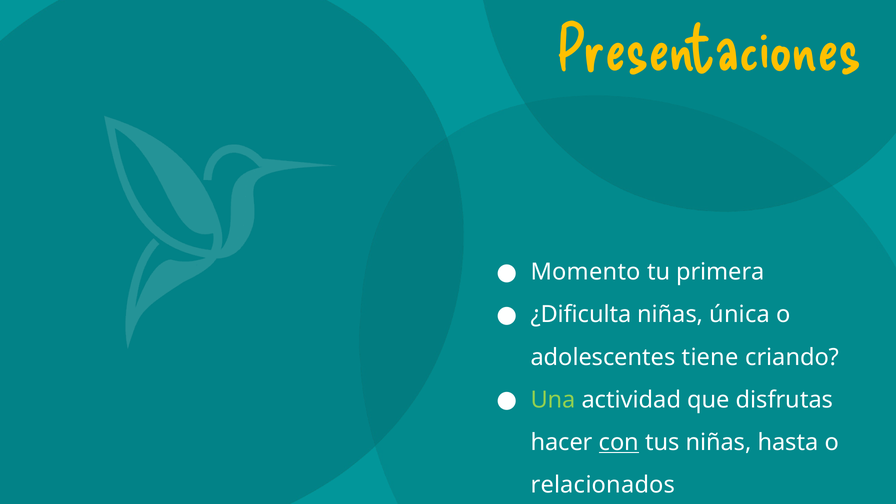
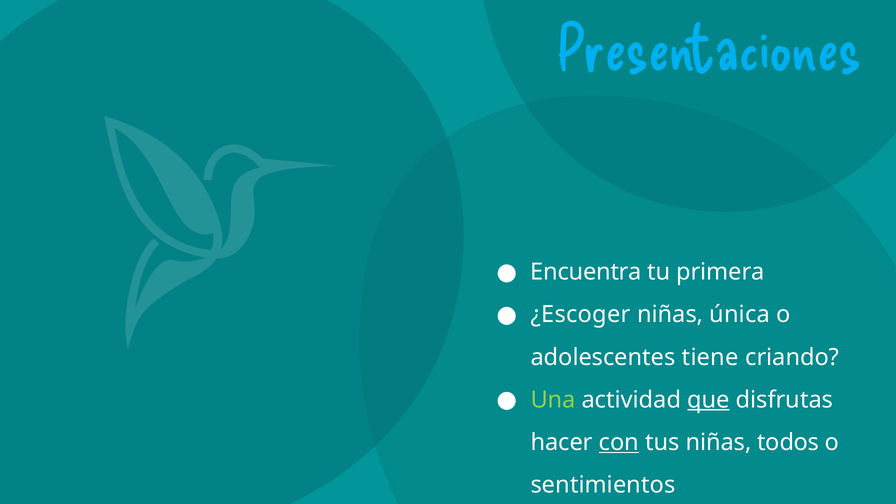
Presentaciones colour: yellow -> light blue (709, 50)
Momento: Momento -> Encuentra (586, 272)
¿Dificulta: ¿Dificulta -> ¿Escoger (581, 315)
que underline: none -> present (709, 400)
hasta: hasta -> todos (788, 442)
relacionados: relacionados -> sentimientos (603, 485)
